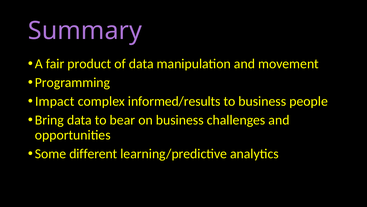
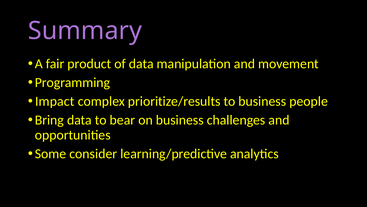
informed/results: informed/results -> prioritize/results (174, 101)
different: different -> consider (93, 153)
